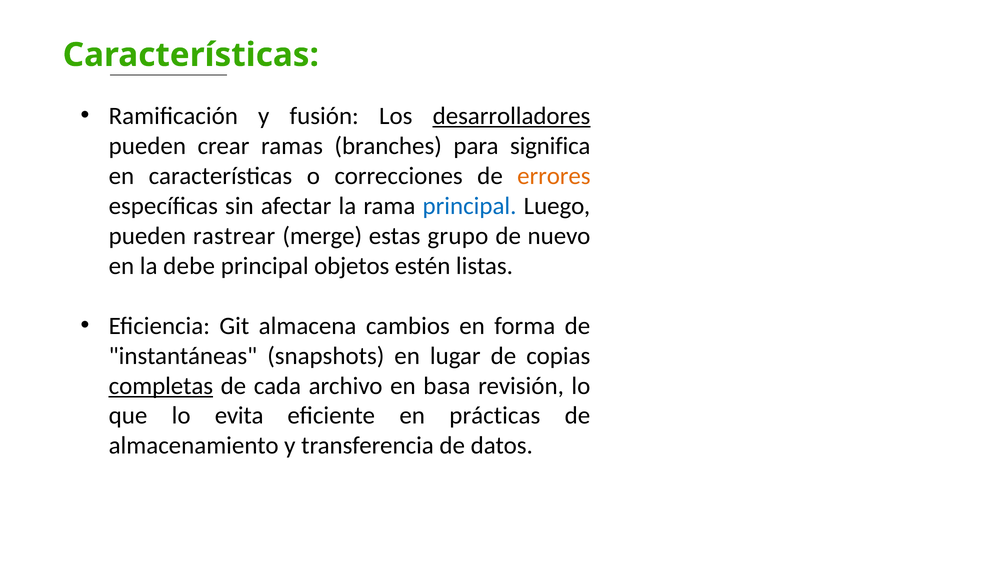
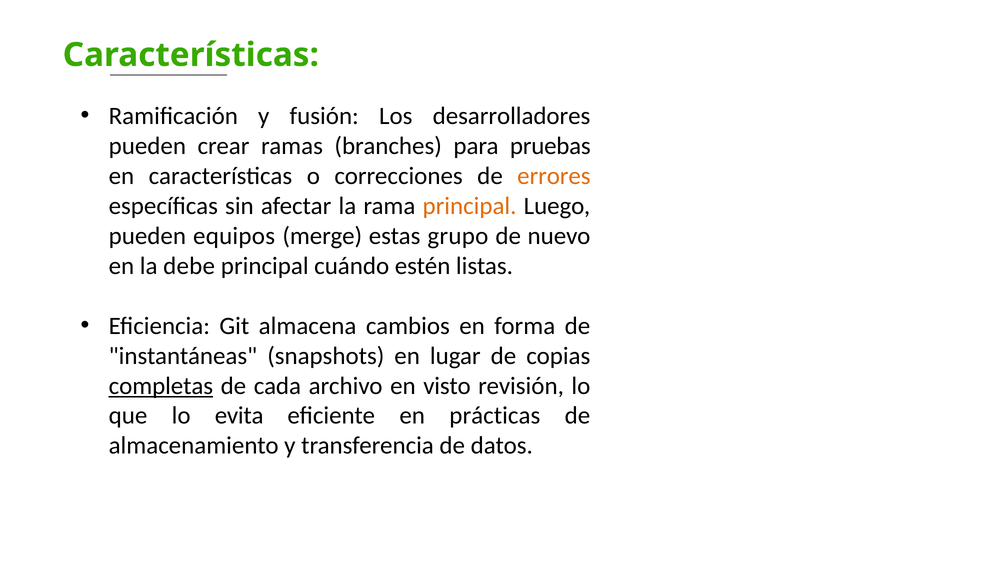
desarrolladores underline: present -> none (512, 116)
significa: significa -> pruebas (550, 146)
principal colour: blue -> orange (470, 206)
rastrear: rastrear -> equipos (234, 236)
objetos: objetos -> cuándo (352, 266)
basa: basa -> visto (447, 386)
